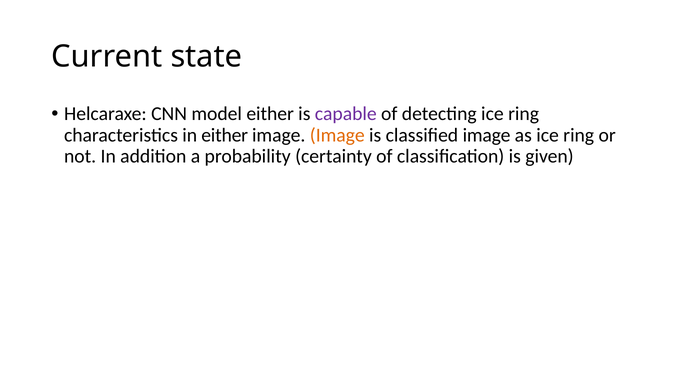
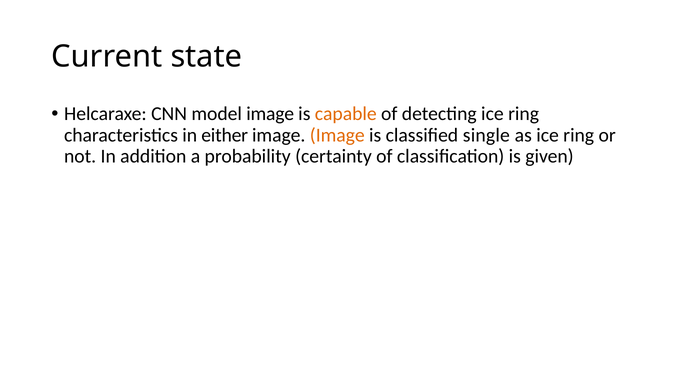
model either: either -> image (270, 114)
capable colour: purple -> orange (346, 114)
classified image: image -> single (486, 135)
